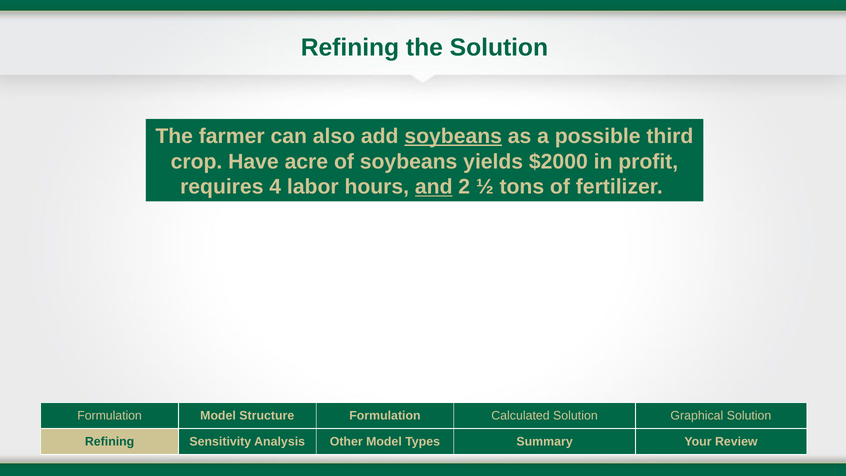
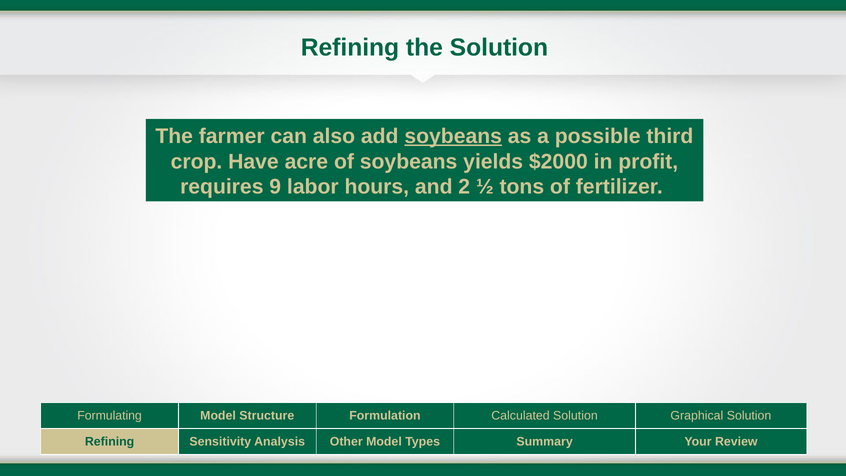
4: 4 -> 9 (275, 187)
and underline: present -> none (434, 187)
Formulation: Formulation -> Formulating (110, 416)
